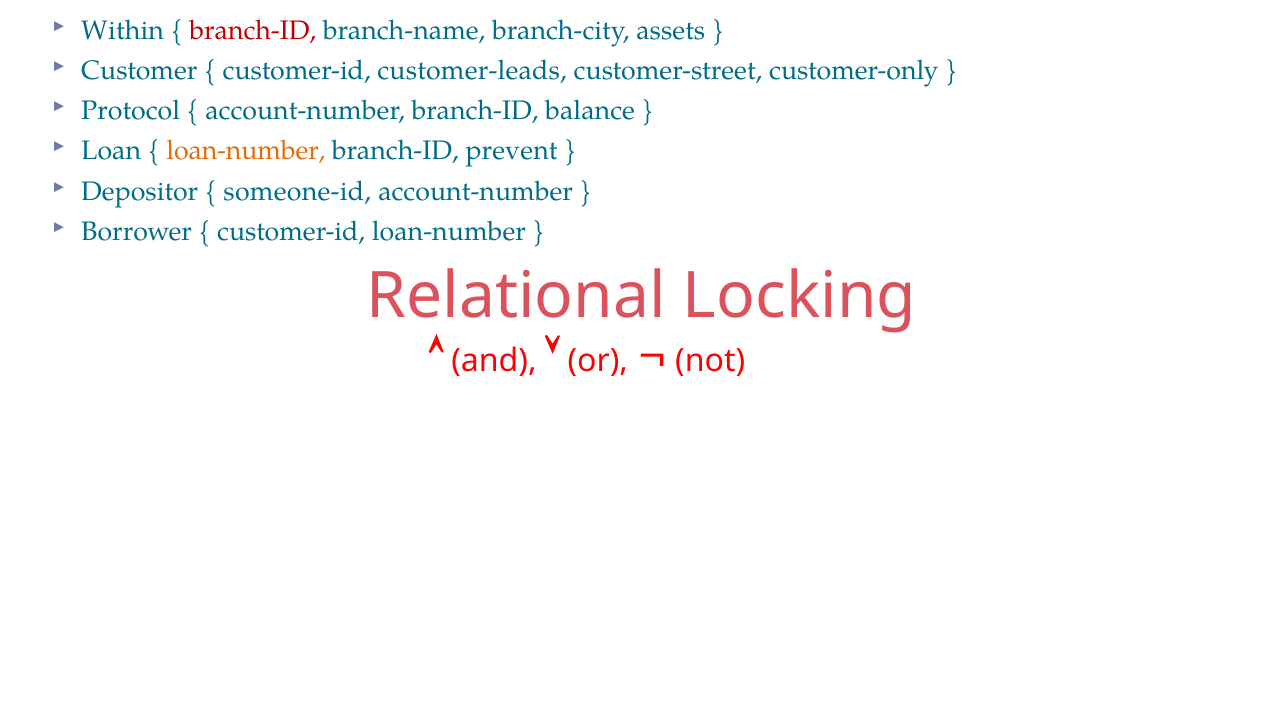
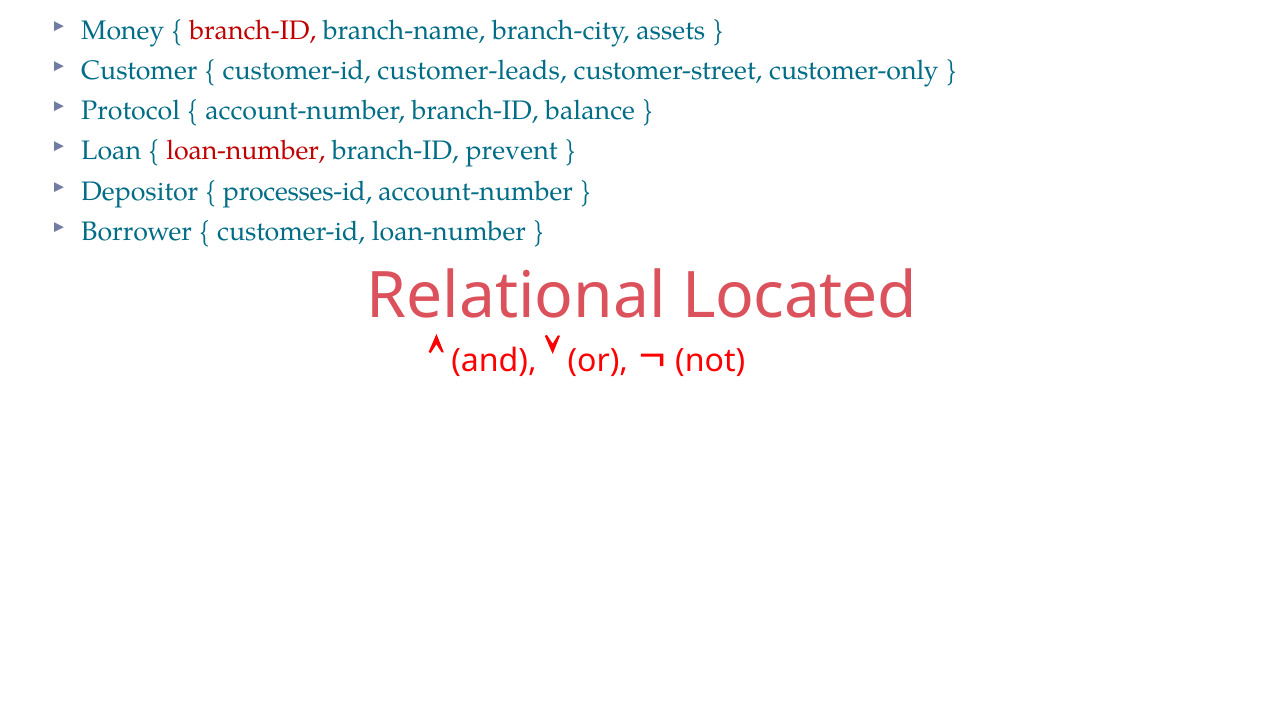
Within: Within -> Money (123, 31)
loan-number colour: orange -> red (246, 151)
someone-id: someone-id -> processes-id (298, 191)
Locking: Locking -> Located (800, 296)
